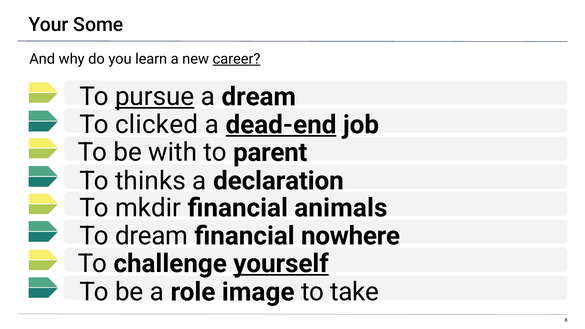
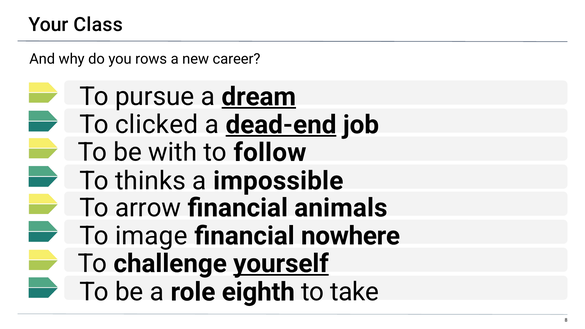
Some: Some -> Class (98, 25)
learn: learn -> rows (151, 59)
career underline: present -> none (236, 59)
pursue underline: present -> none (155, 97)
dream underline: none -> present (259, 97)
parent: parent -> follow (270, 152)
declaration: declaration -> impossible (278, 181)
mkdir: mkdir -> arrow (148, 208)
To dream: dream -> image (151, 236)
image: image -> eighth (258, 292)
